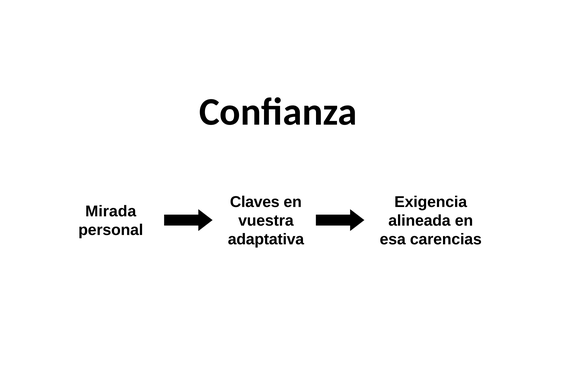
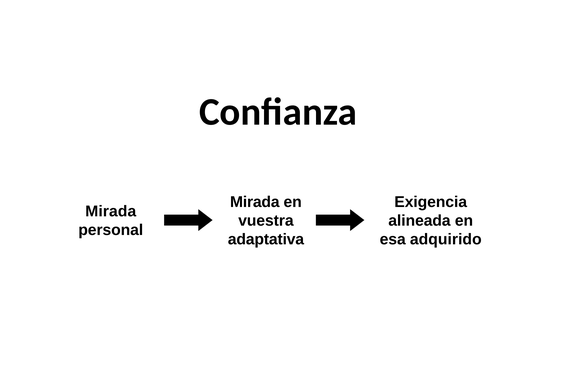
Claves: Claves -> Mirada (255, 202)
carencias: carencias -> adquirido (446, 239)
